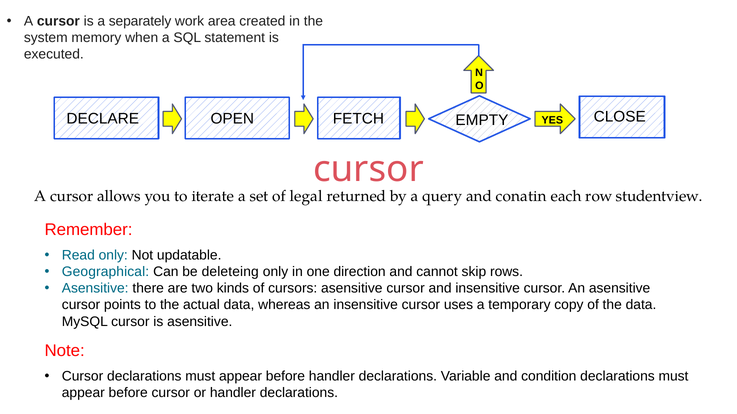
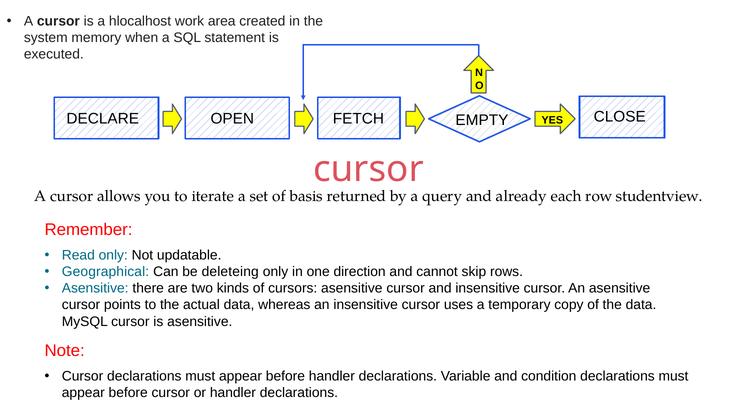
separately: separately -> hlocalhost (140, 21)
legal: legal -> basis (306, 196)
conatin: conatin -> already (521, 196)
